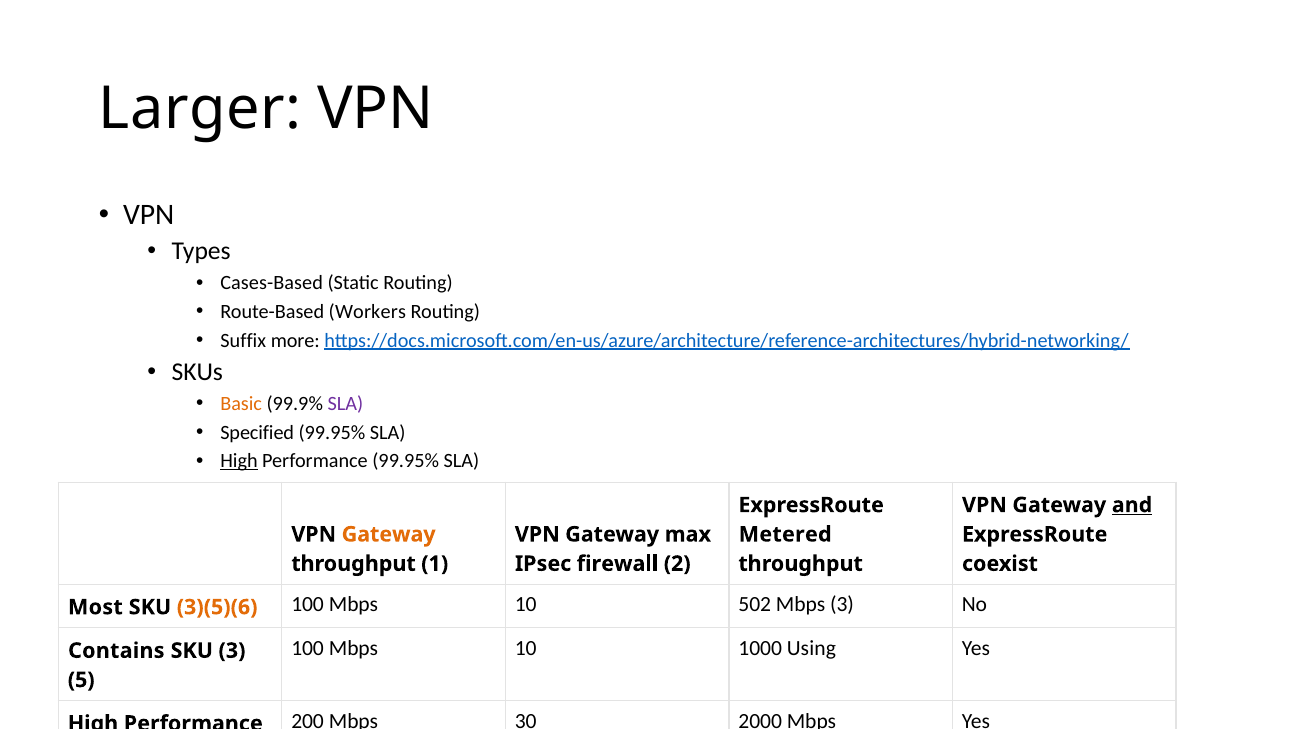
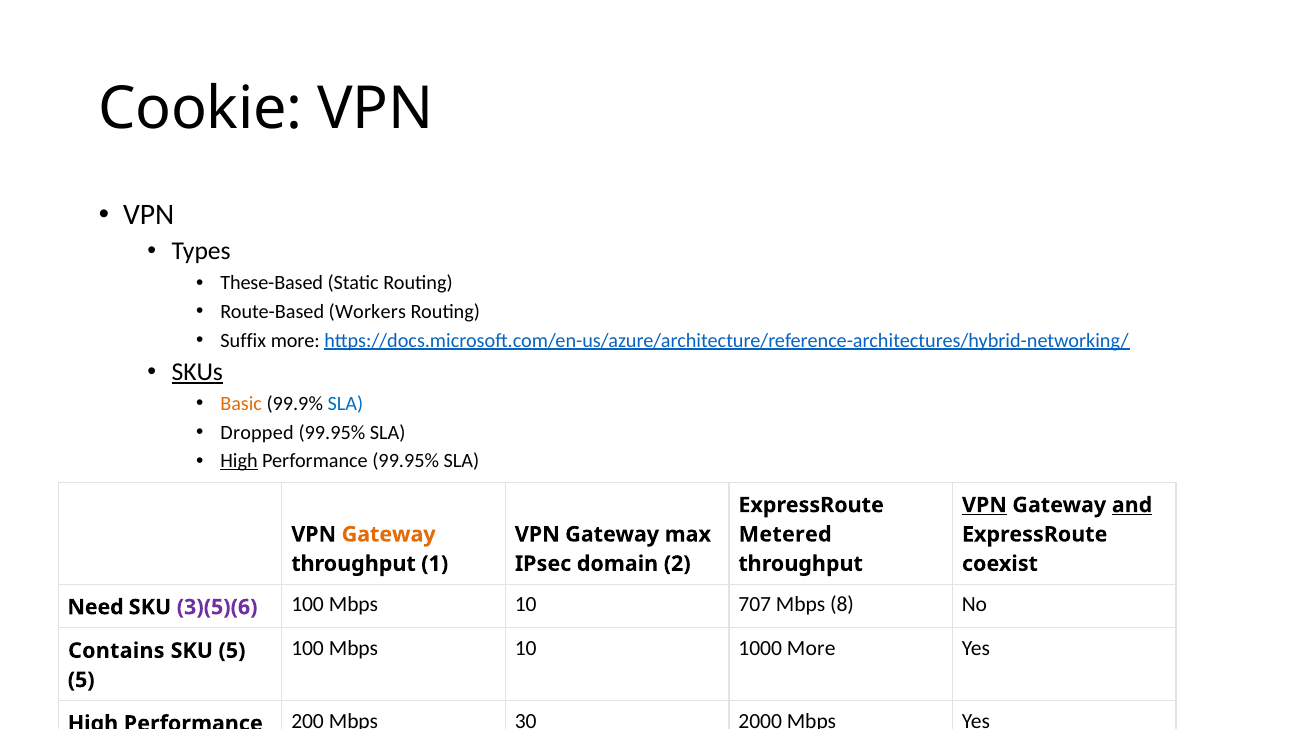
Larger: Larger -> Cookie (201, 109)
Cases-Based: Cases-Based -> These-Based (272, 283)
SKUs underline: none -> present (197, 372)
SLA colour: purple -> blue (345, 404)
Specified: Specified -> Dropped (257, 432)
VPN underline: none -> present (984, 505)
firewall: firewall -> domain (617, 564)
Most: Most -> Need (96, 607)
3)(5)(6 colour: orange -> purple (217, 607)
502: 502 -> 707 (755, 605)
Mbps 3: 3 -> 8 (842, 605)
1000 Using: Using -> More (811, 648)
SKU 3: 3 -> 5 (232, 651)
